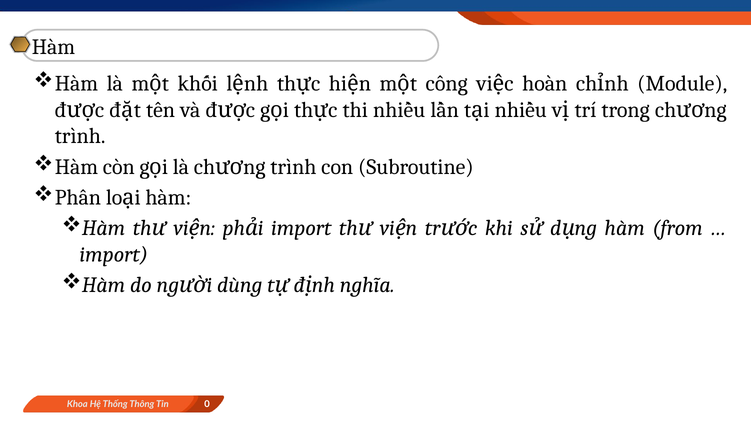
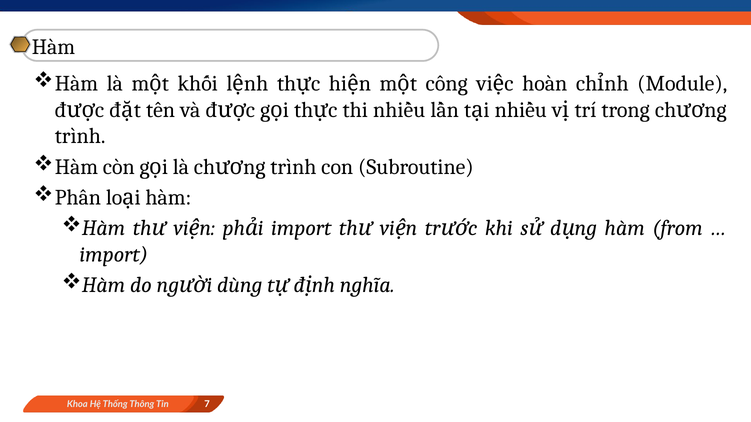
0: 0 -> 7 (207, 405)
